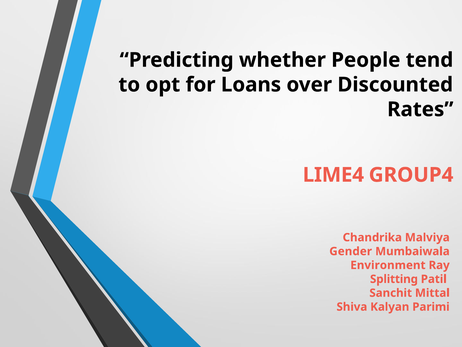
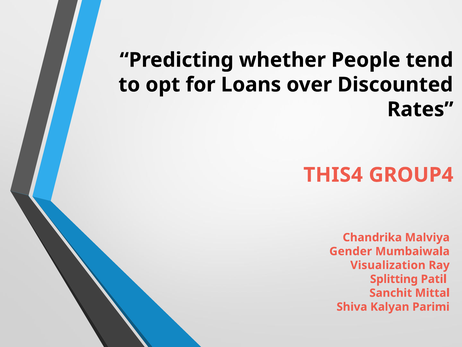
LIME4: LIME4 -> THIS4 (333, 175)
Environment: Environment -> Visualization (388, 265)
